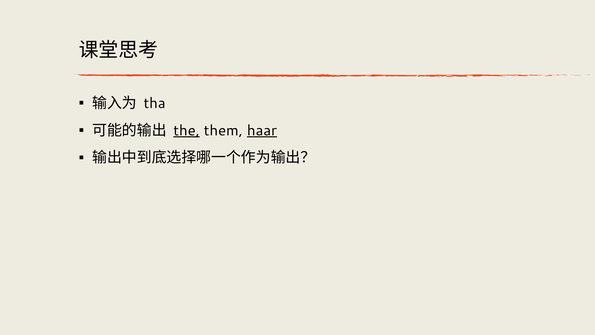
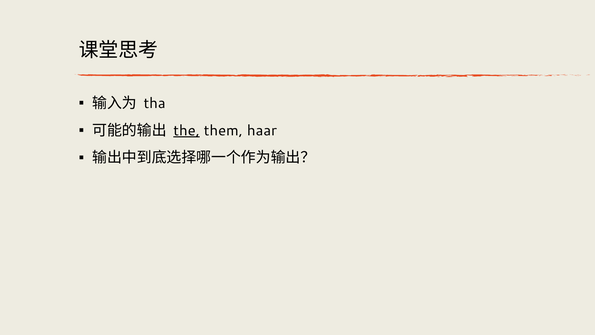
haar underline: present -> none (262, 130)
